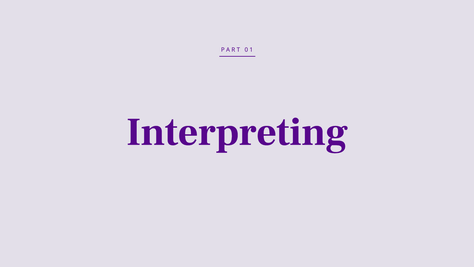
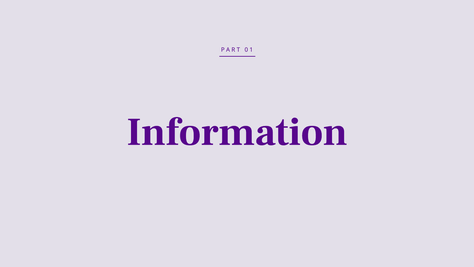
Interpreting: Interpreting -> Information (237, 132)
